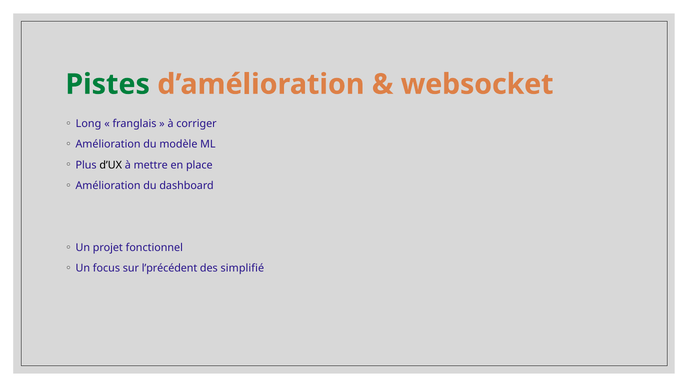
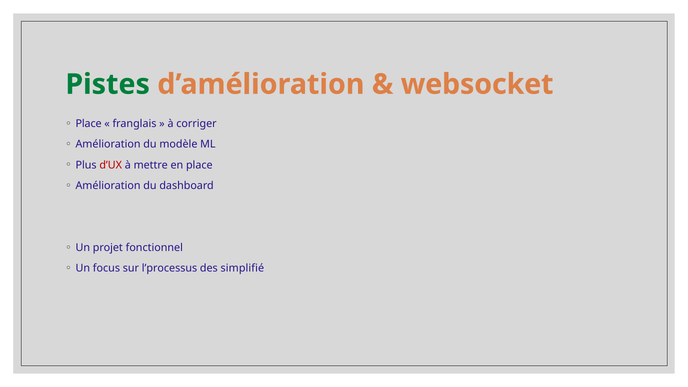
Long: Long -> Place (89, 124)
d’UX colour: black -> red (111, 165)
l’précédent: l’précédent -> l’processus (169, 268)
